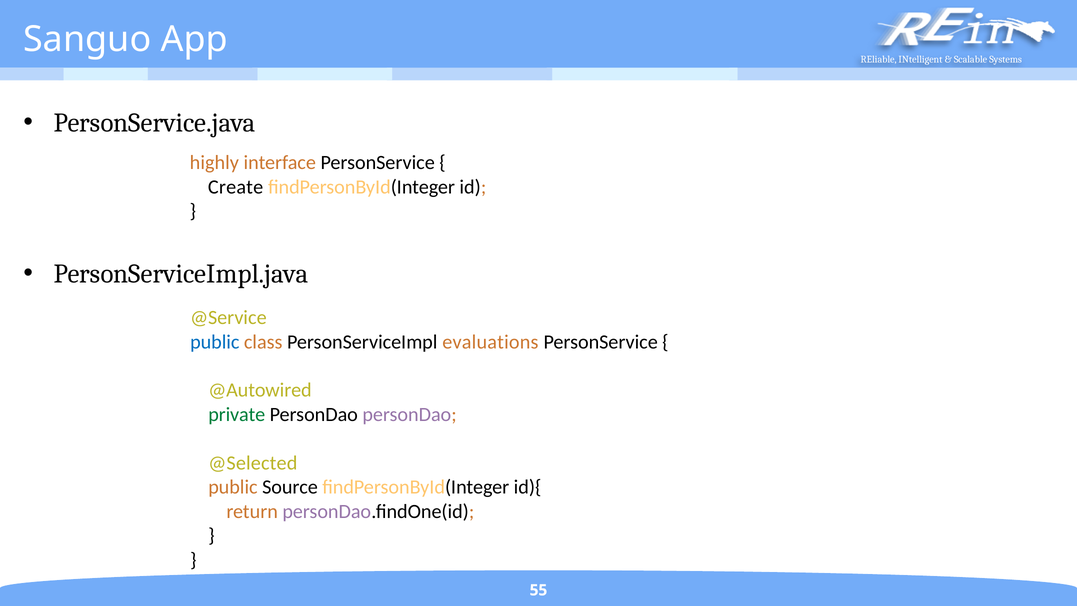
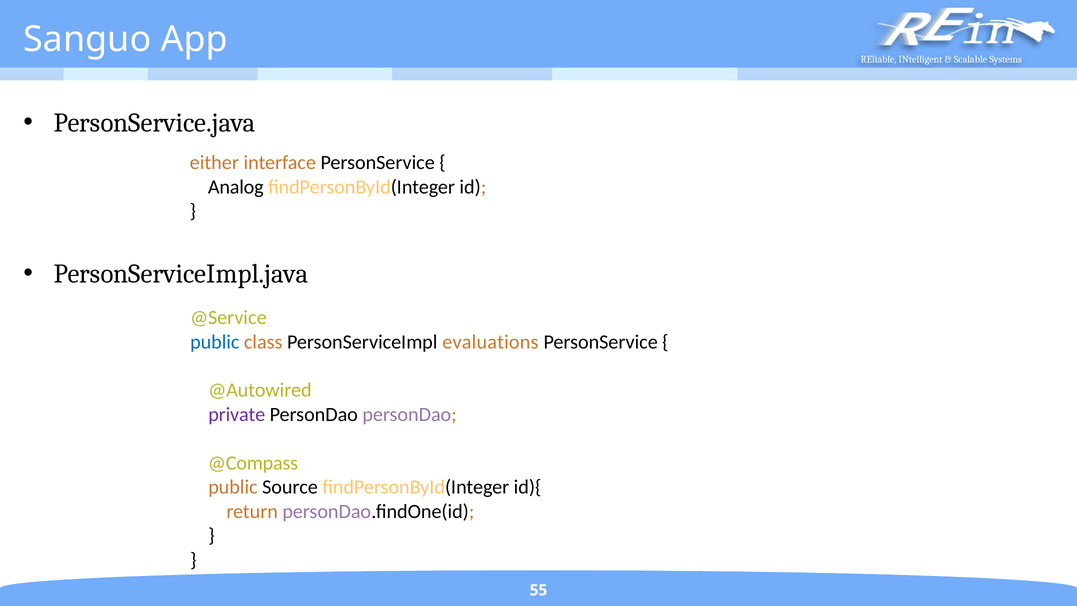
highly: highly -> either (214, 163)
Create: Create -> Analog (236, 187)
private colour: green -> purple (237, 414)
@Selected: @Selected -> @Compass (253, 463)
